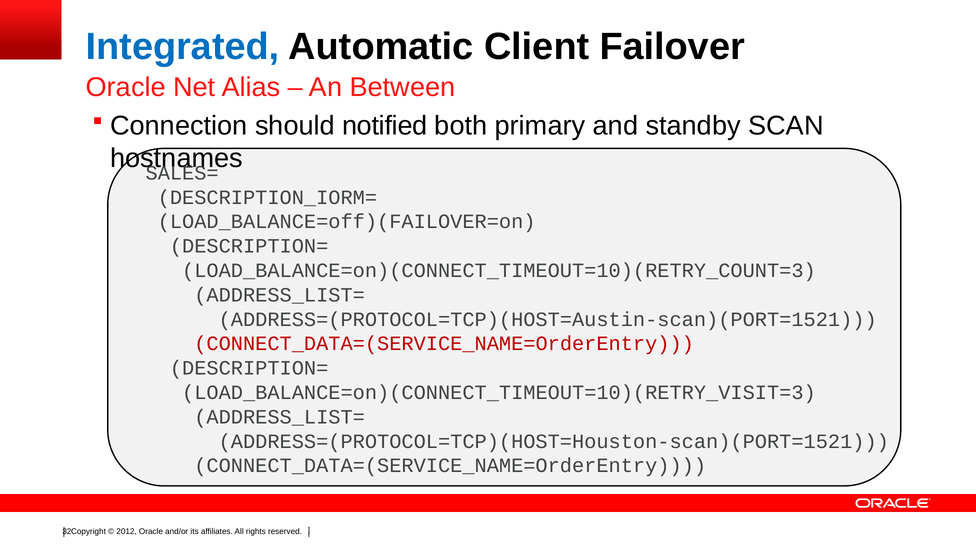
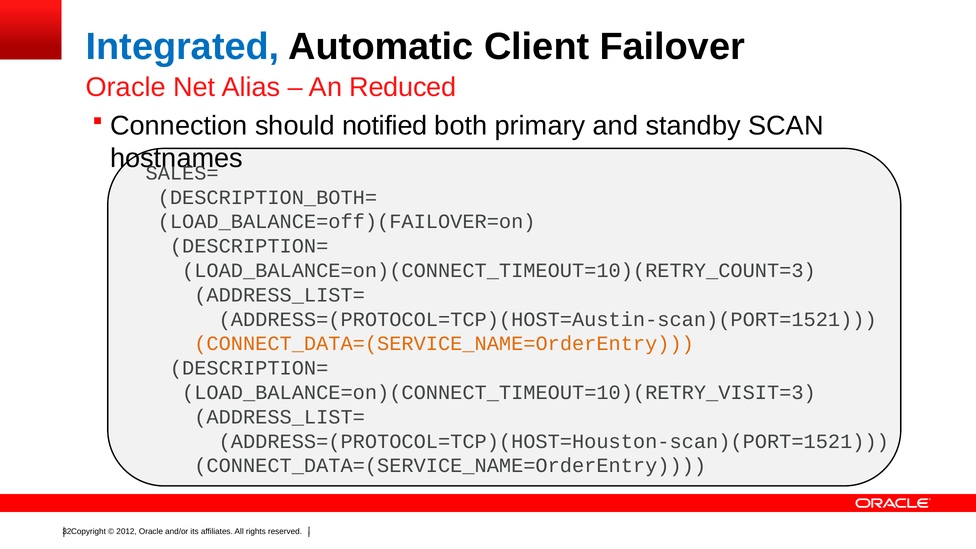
Between: Between -> Reduced (403, 87)
DESCRIPTION_IORM=: DESCRIPTION_IORM= -> DESCRIPTION_BOTH= (267, 197)
CONNECT_DATA=(SERVICE_NAME=OrderEntry colour: red -> orange (444, 344)
